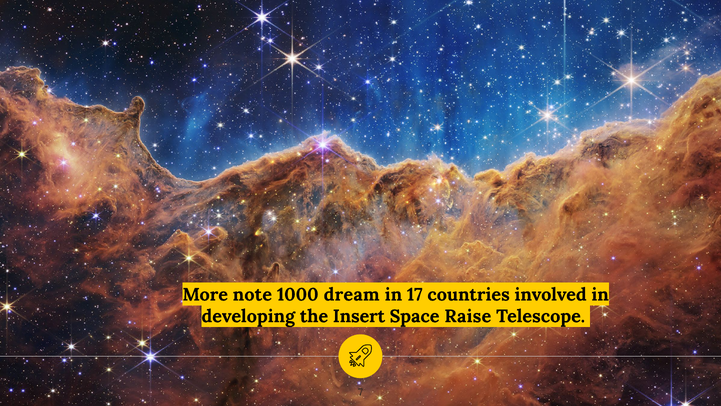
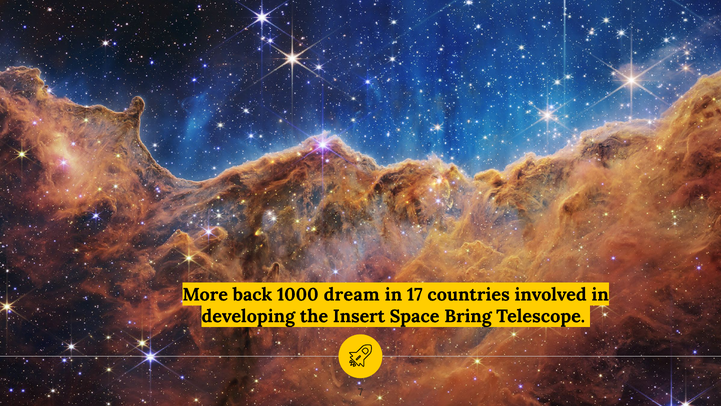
note: note -> back (252, 294)
Raise: Raise -> Bring (468, 316)
